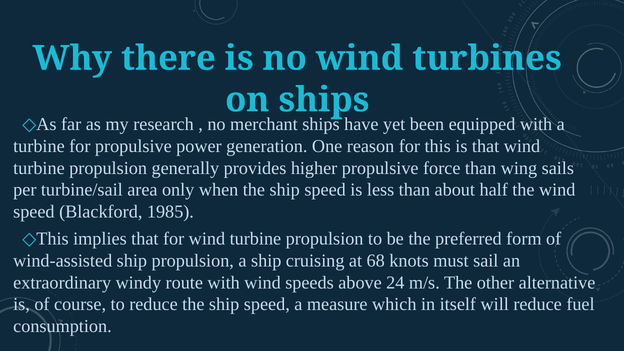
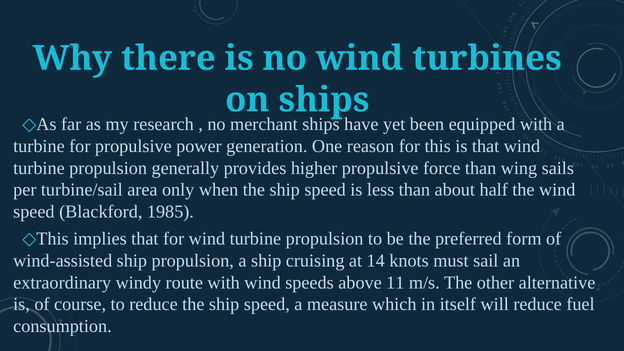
68: 68 -> 14 (376, 261)
24: 24 -> 11 (395, 283)
